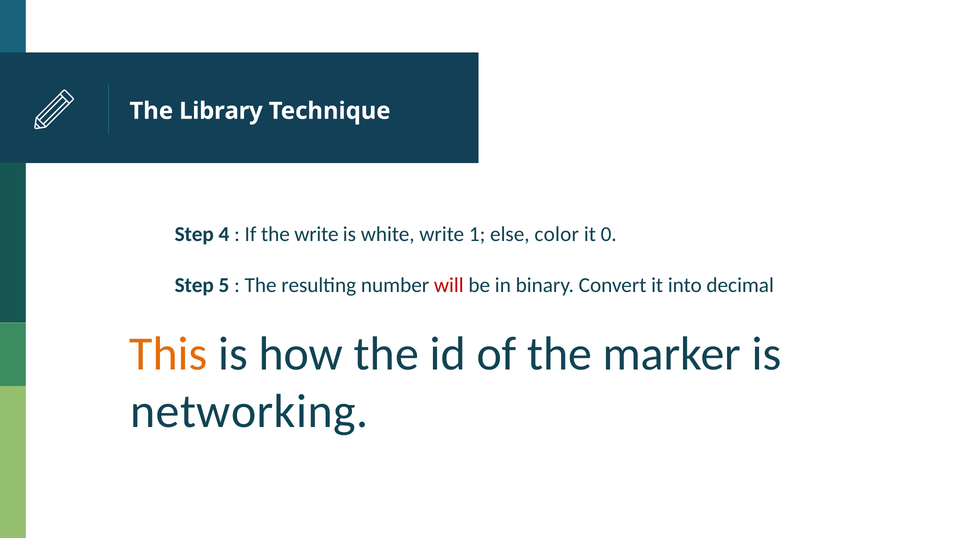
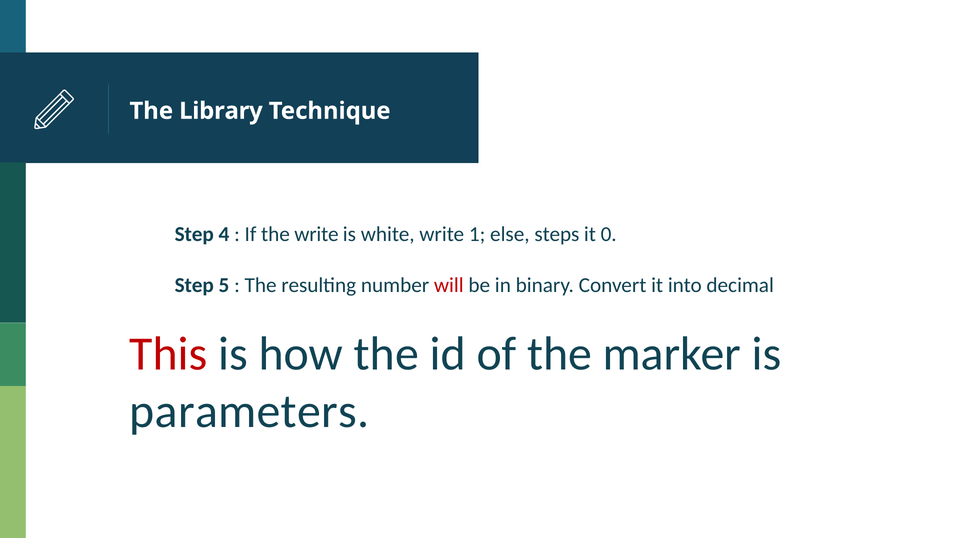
color: color -> steps (557, 234)
This colour: orange -> red (169, 354)
networking: networking -> parameters (249, 412)
